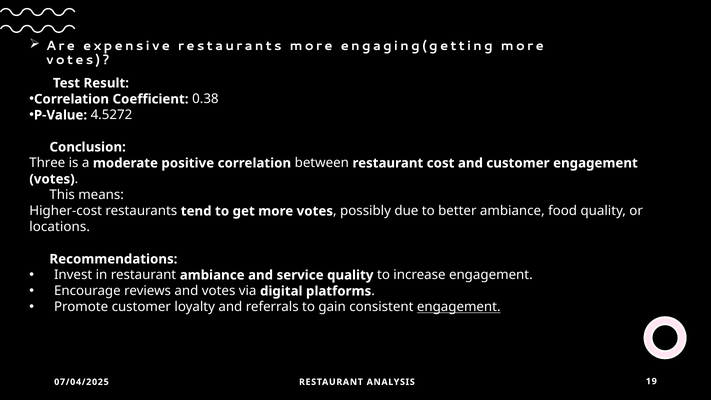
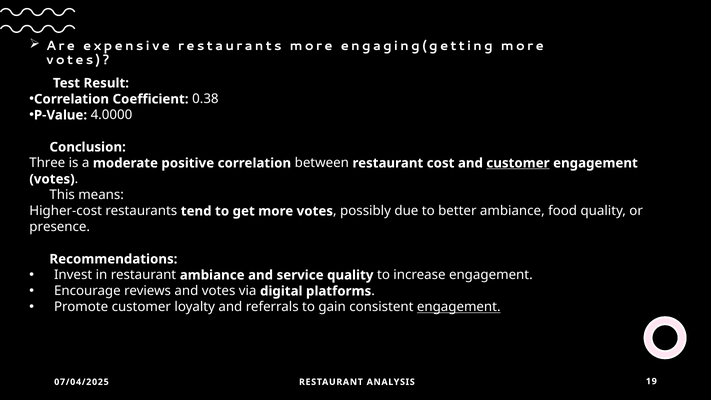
4.5272: 4.5272 -> 4.0000 (111, 115)
customer underline: none -> present (518, 163)
locations: locations -> presence (60, 227)
